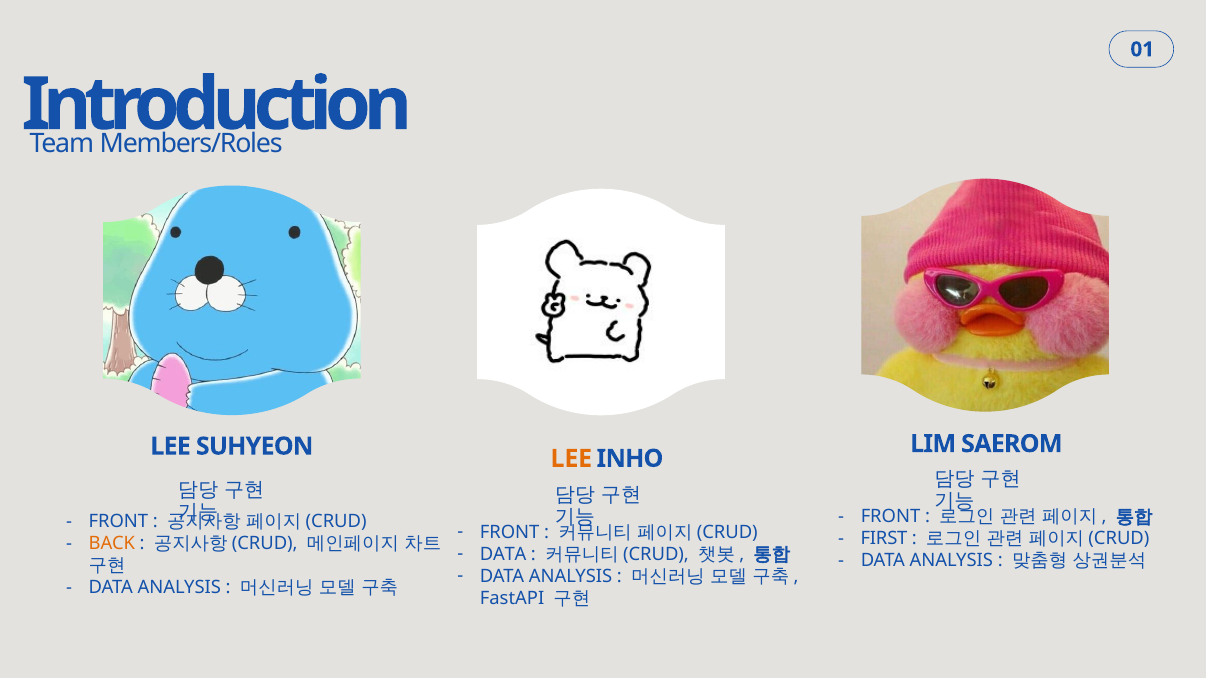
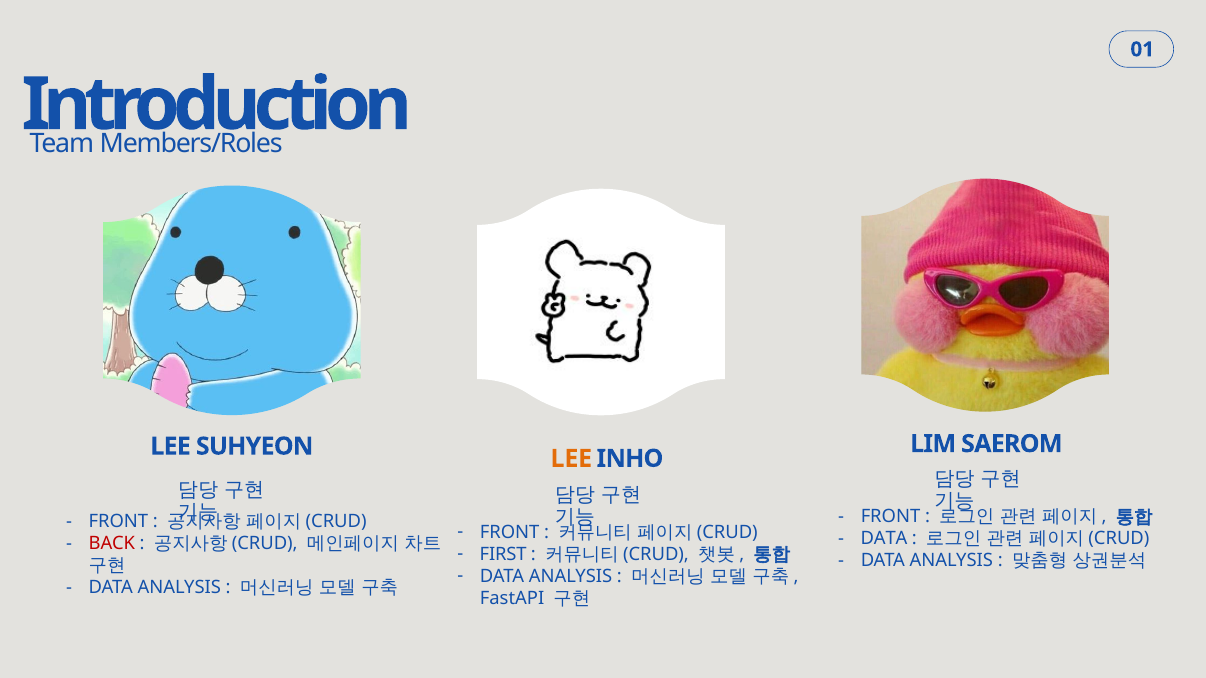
FIRST: FIRST -> DATA (884, 539)
BACK colour: orange -> red (112, 544)
DATA: DATA -> FIRST (503, 554)
